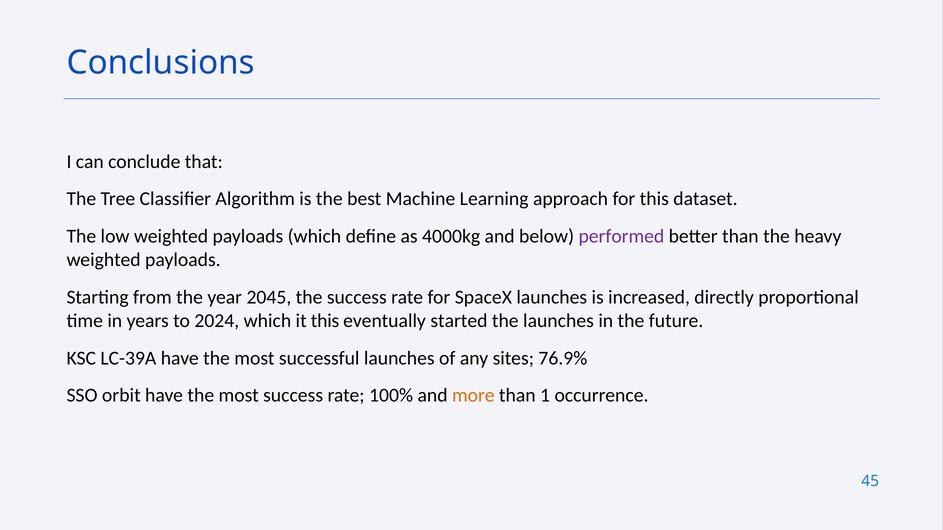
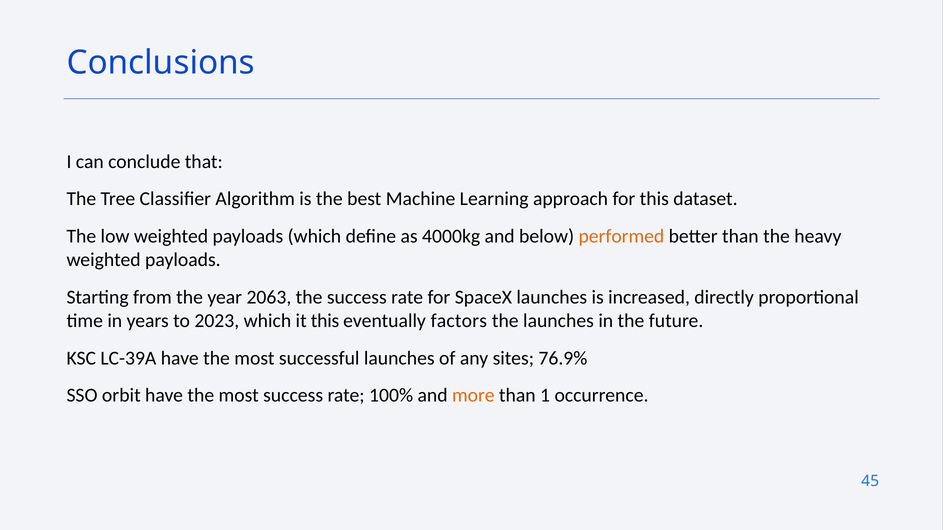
performed colour: purple -> orange (621, 236)
2045: 2045 -> 2063 (269, 297)
2024: 2024 -> 2023 (217, 321)
started: started -> factors (459, 321)
